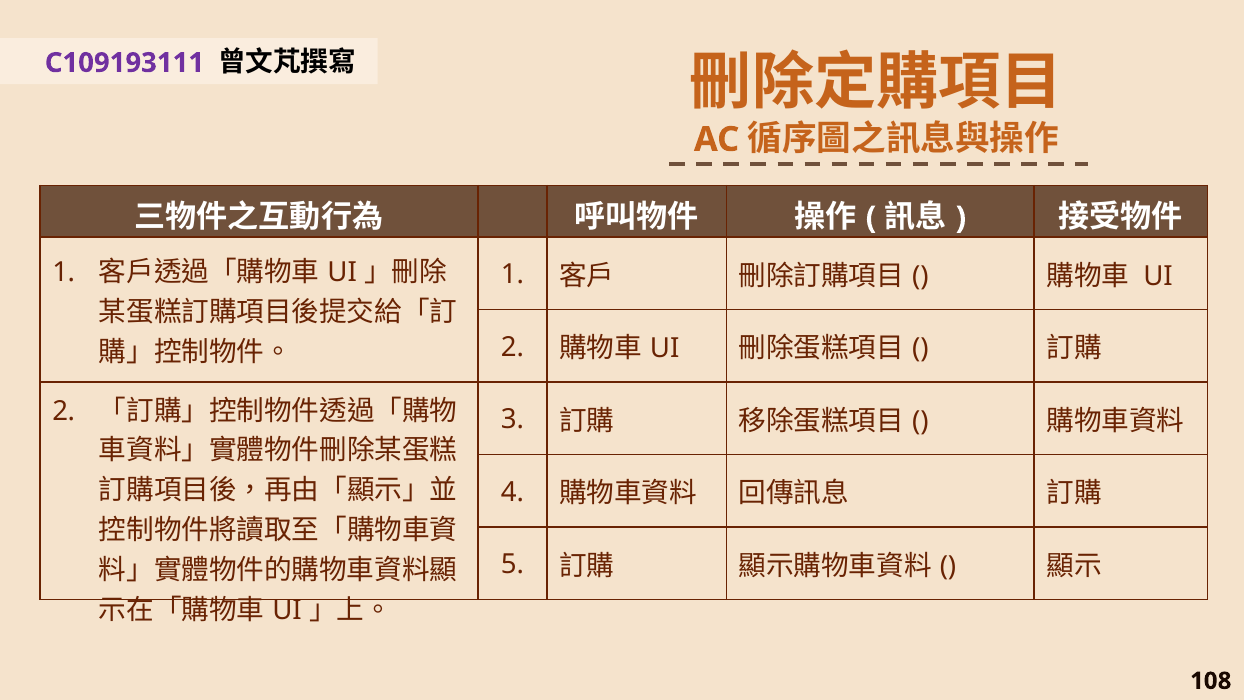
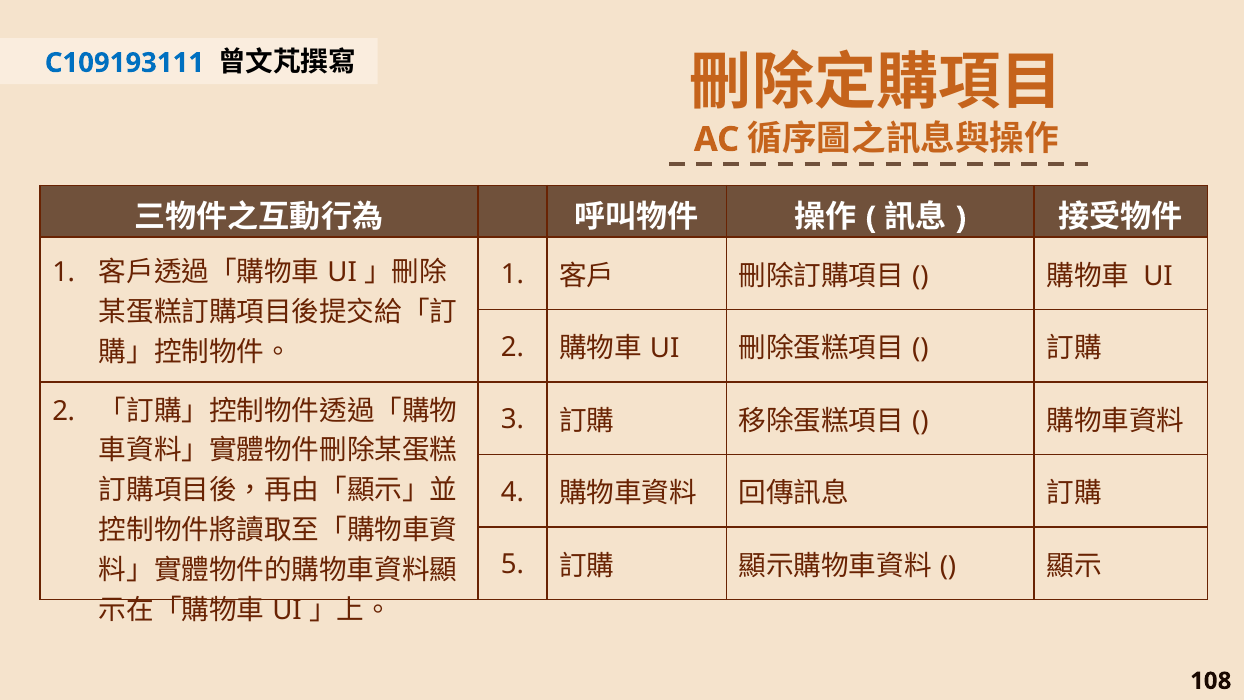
C109193111 colour: purple -> blue (124, 63)
